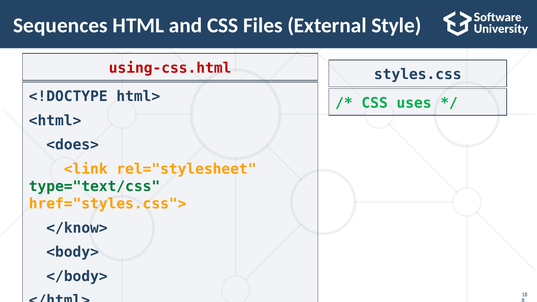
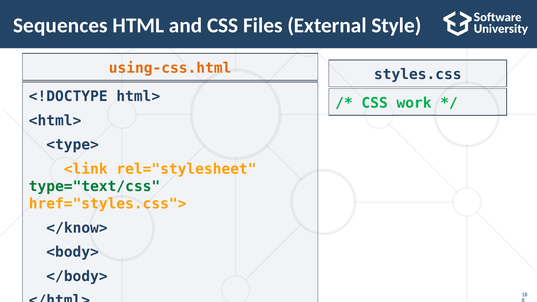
using-css.html colour: red -> orange (170, 68)
uses: uses -> work (414, 103)
<does>: <does> -> <type> (73, 145)
